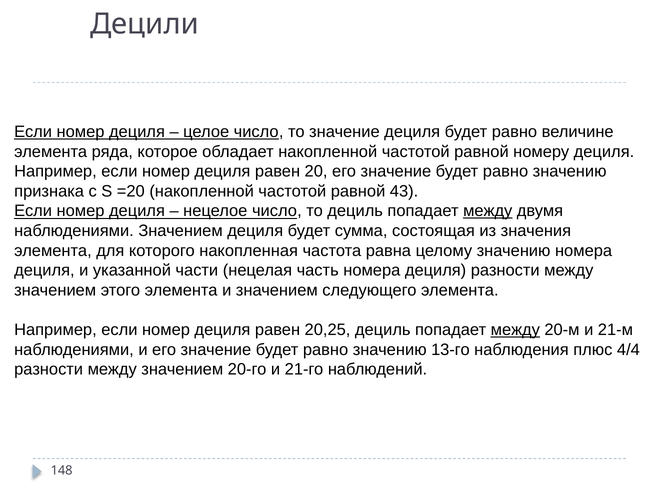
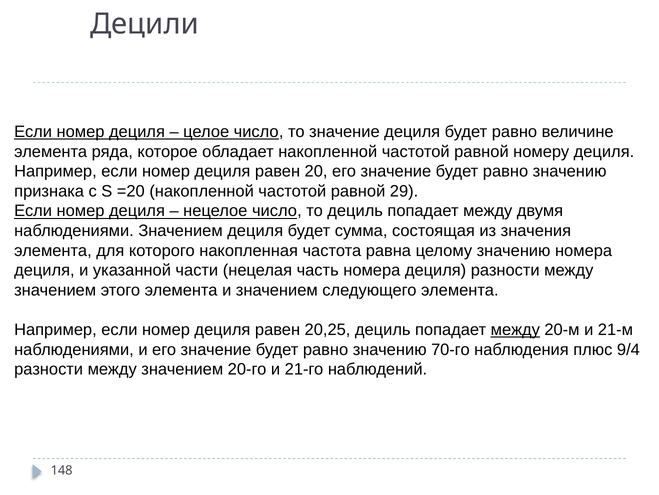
43: 43 -> 29 (404, 191)
между underline: present -> none (488, 211)
13-го: 13-го -> 70-го (450, 349)
4/4: 4/4 -> 9/4 (628, 349)
